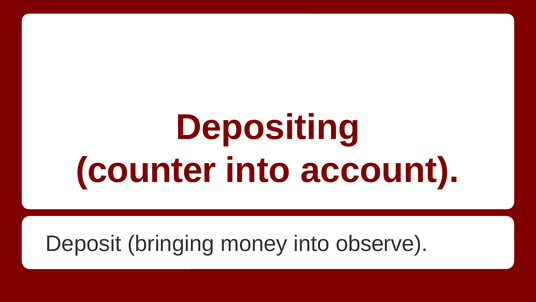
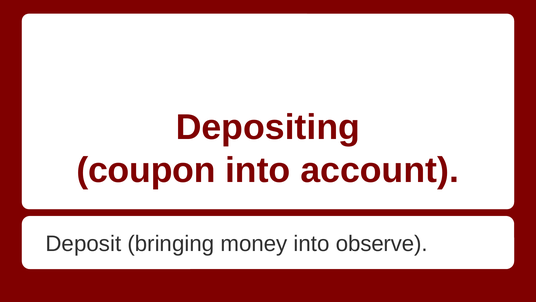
counter: counter -> coupon (146, 170)
